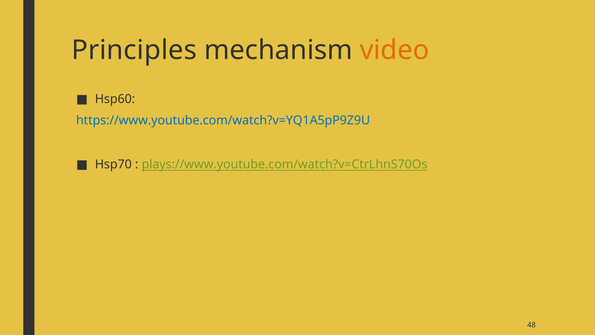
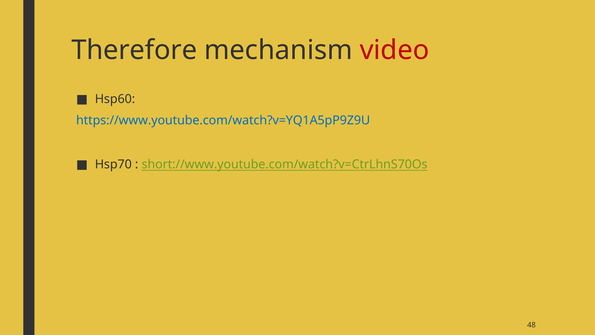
Principles: Principles -> Therefore (134, 50)
video colour: orange -> red (394, 50)
plays://www.youtube.com/watch?v=CtrLhnS70Os: plays://www.youtube.com/watch?v=CtrLhnS70Os -> short://www.youtube.com/watch?v=CtrLhnS70Os (285, 164)
